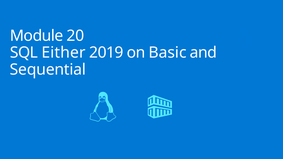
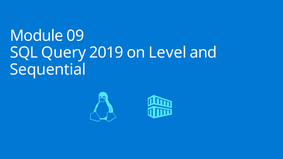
20: 20 -> 09 (75, 36)
Either: Either -> Query (64, 53)
Basic: Basic -> Level (168, 53)
